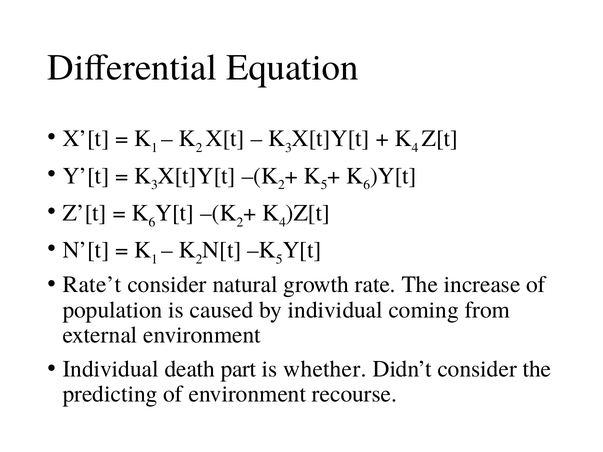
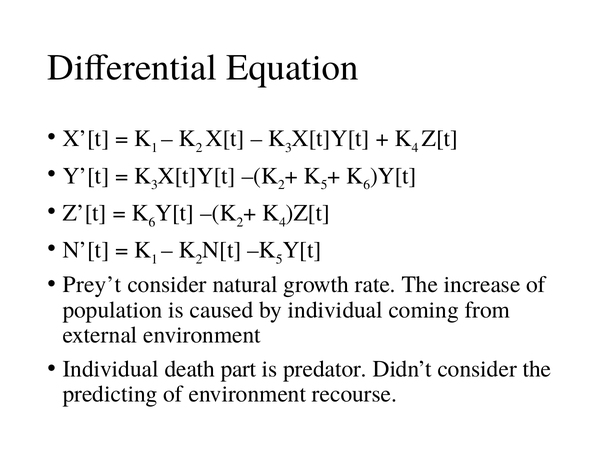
Rate’t: Rate’t -> Prey’t (92, 285)
whether: whether -> predator (325, 369)
